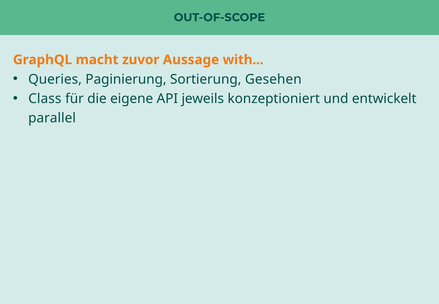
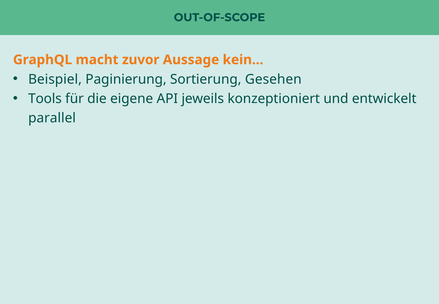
with: with -> kein (243, 60)
Queries: Queries -> Beispiel (55, 79)
Class: Class -> Tools (45, 99)
